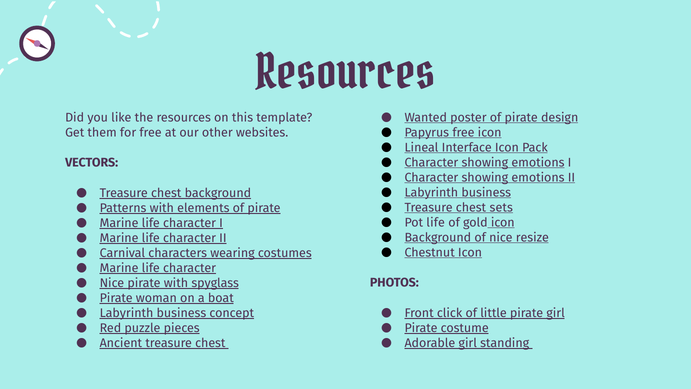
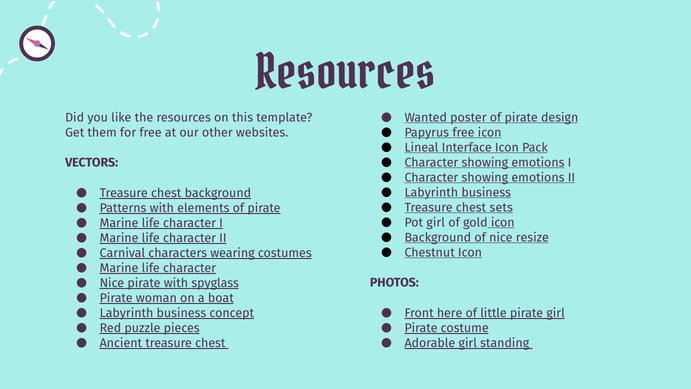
Pot life: life -> girl (436, 222)
click: click -> here (450, 313)
